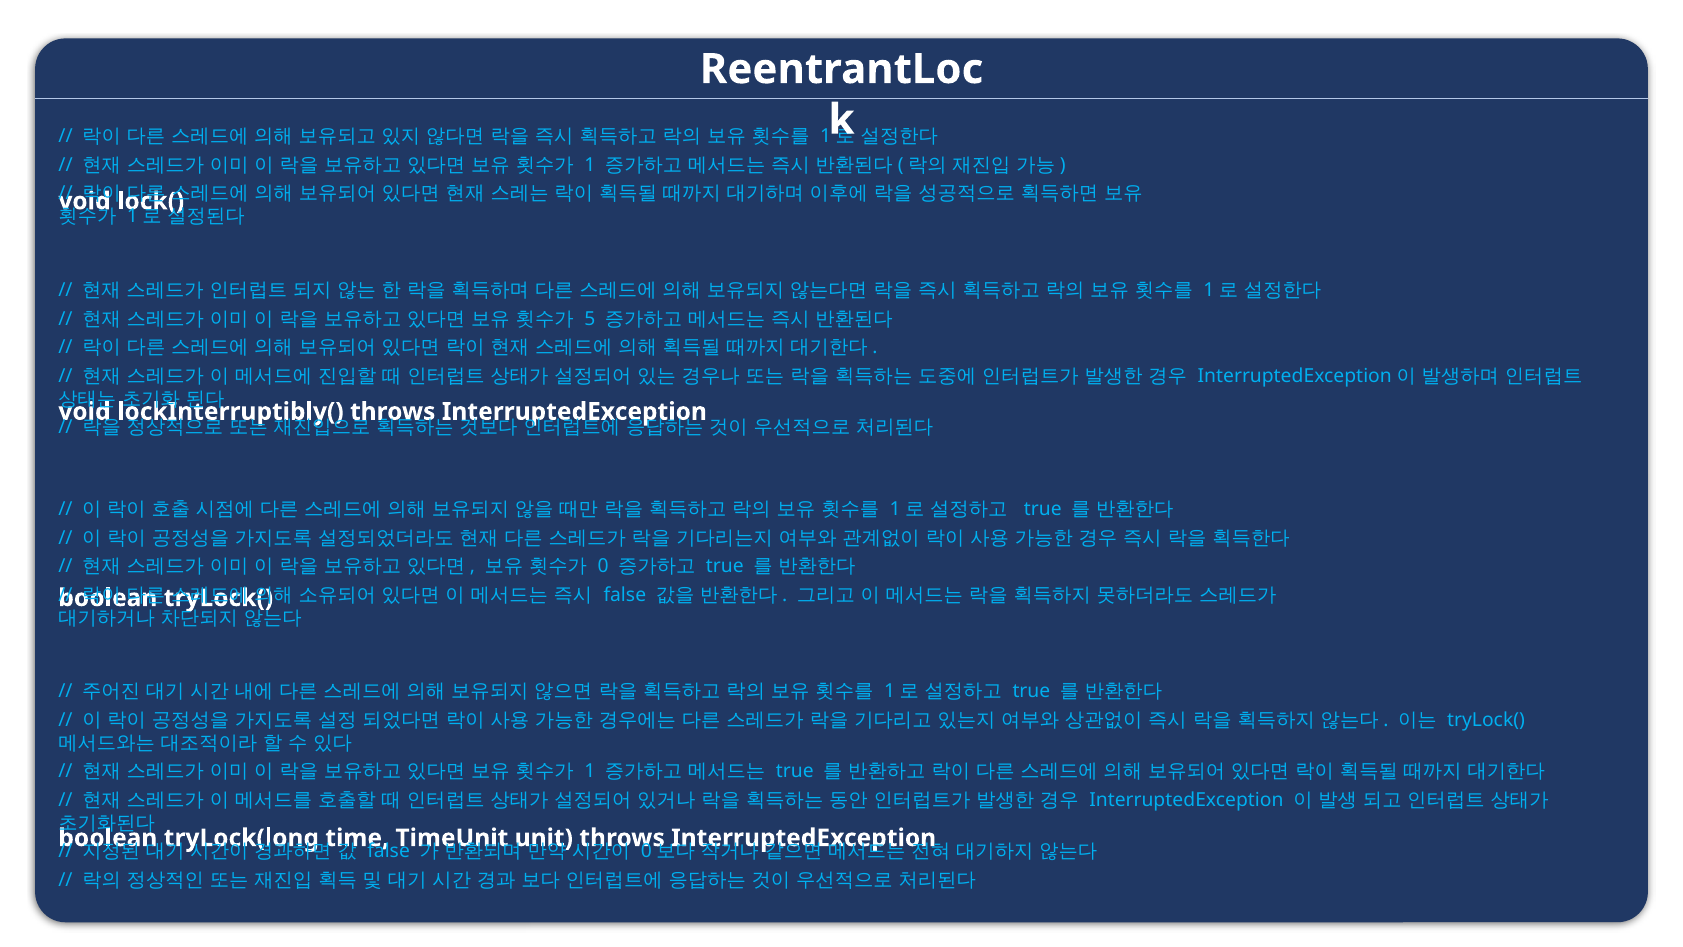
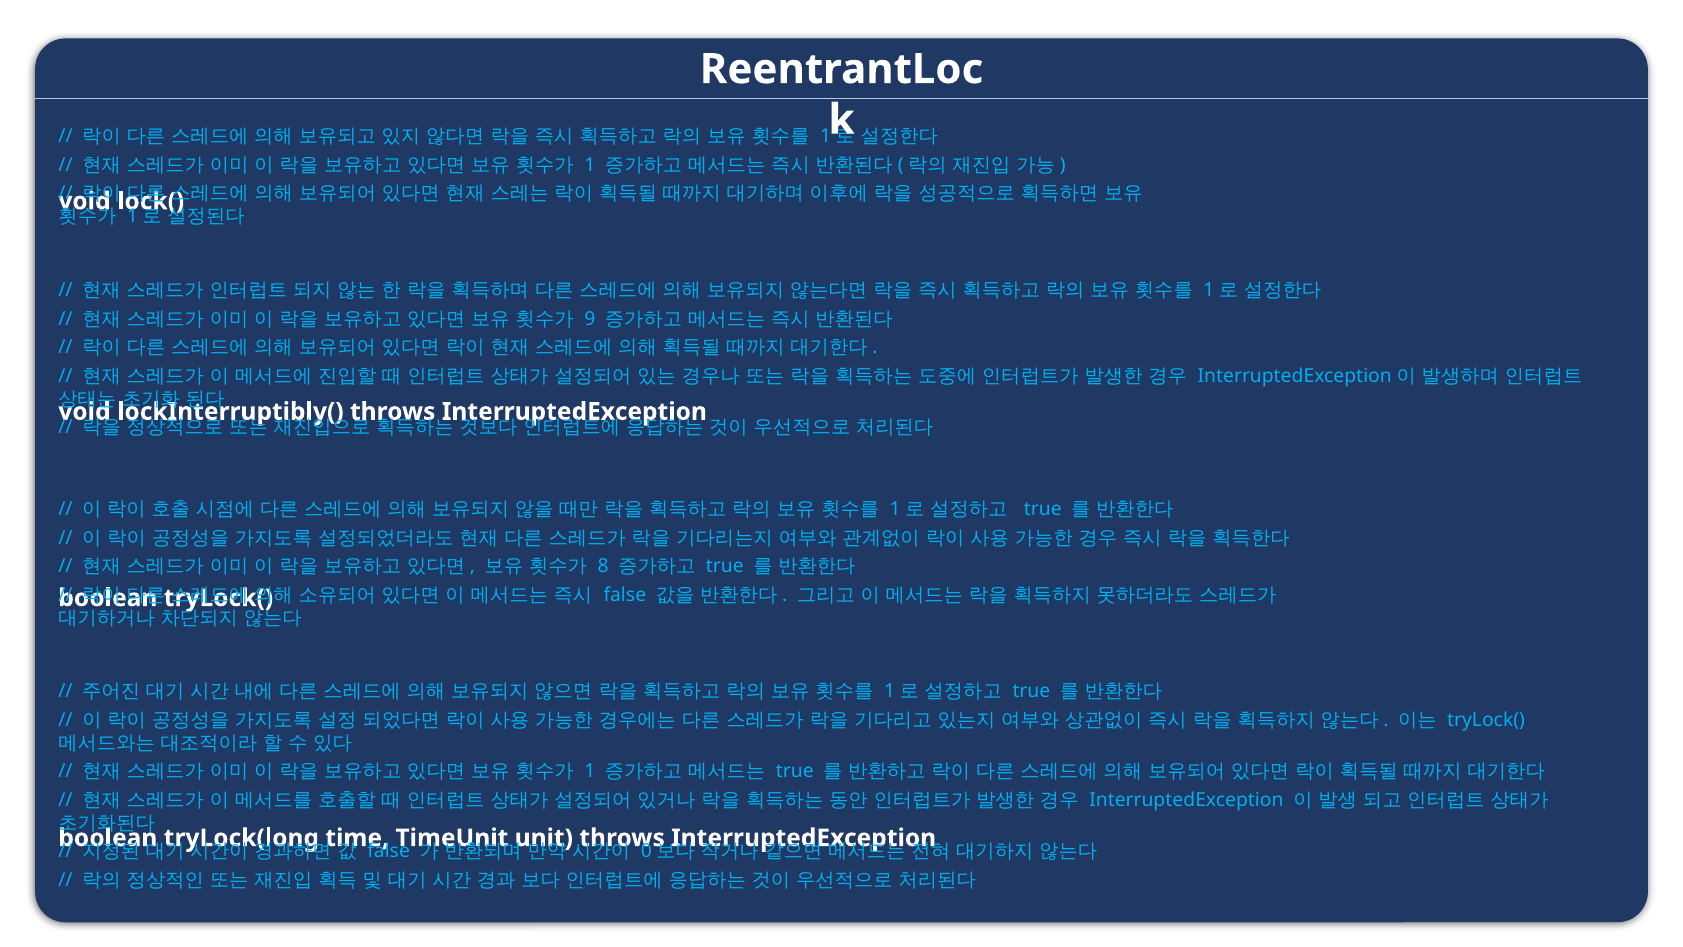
5: 5 -> 9 (590, 319)
0: 0 -> 8 (603, 566)
